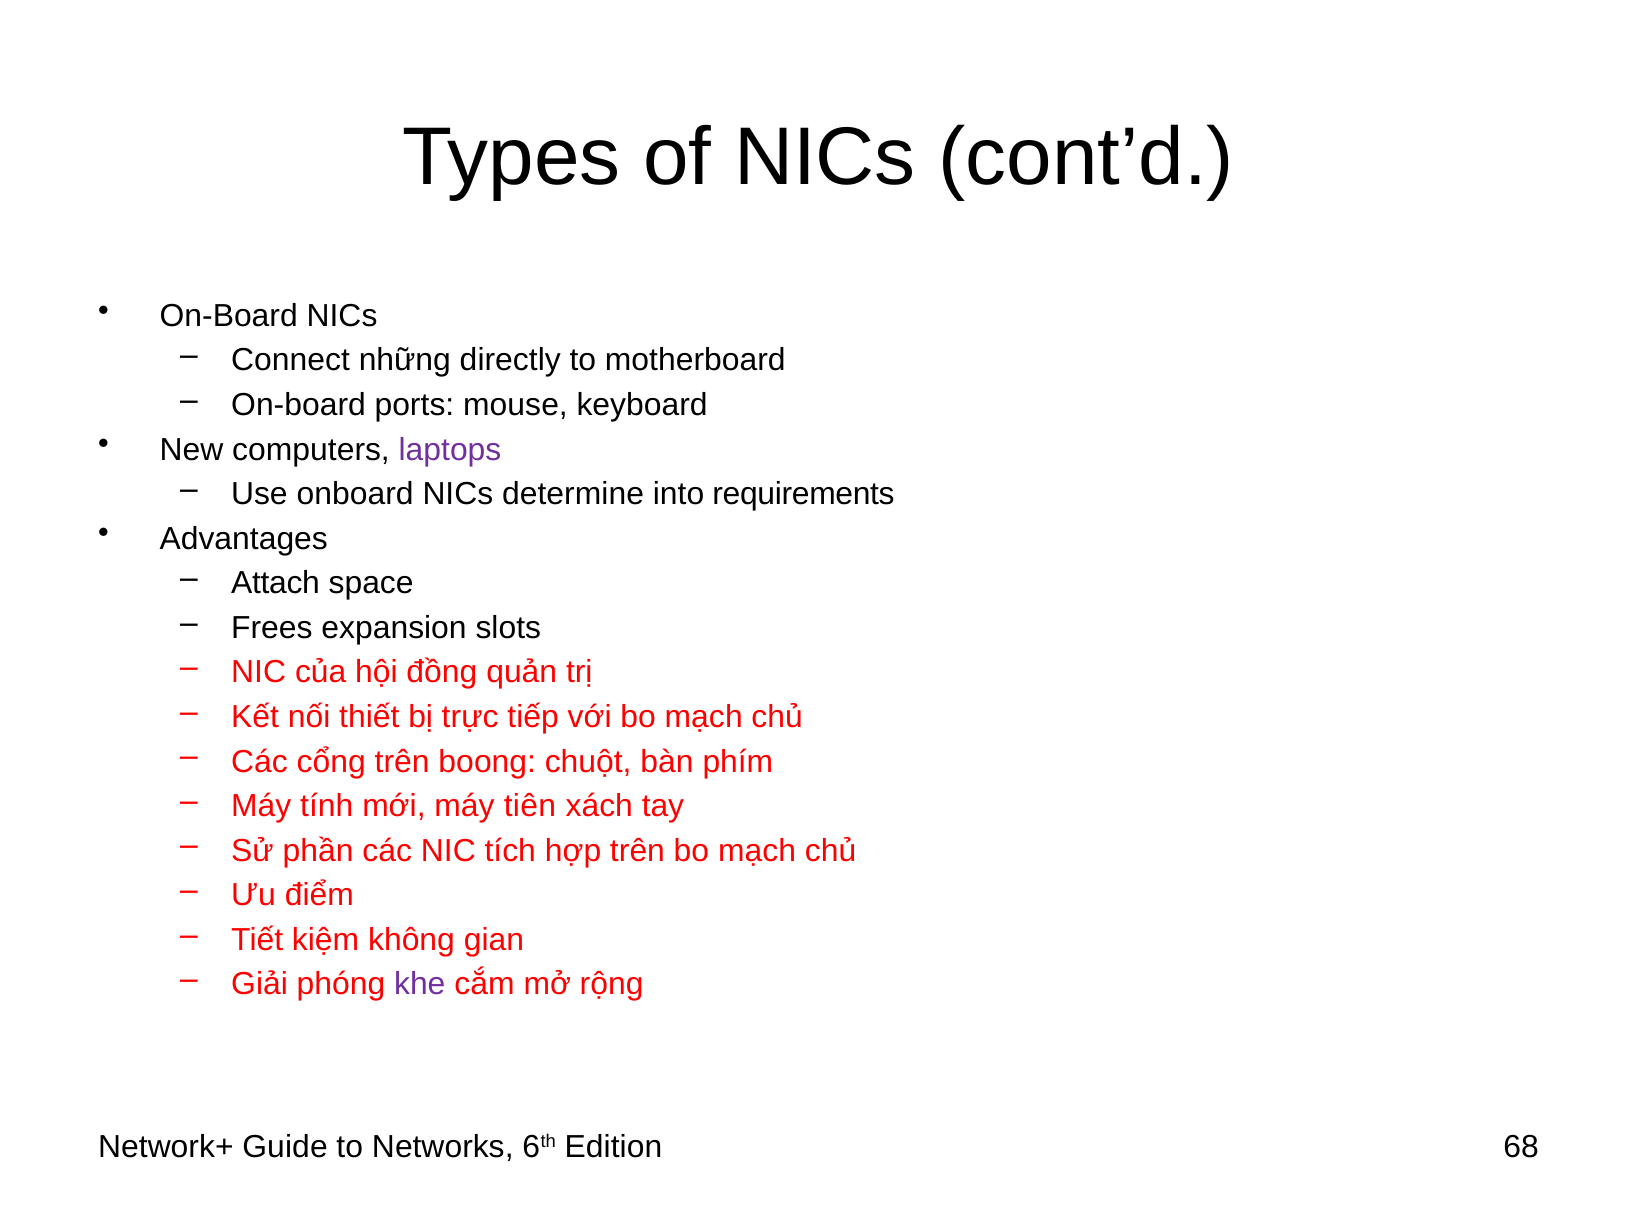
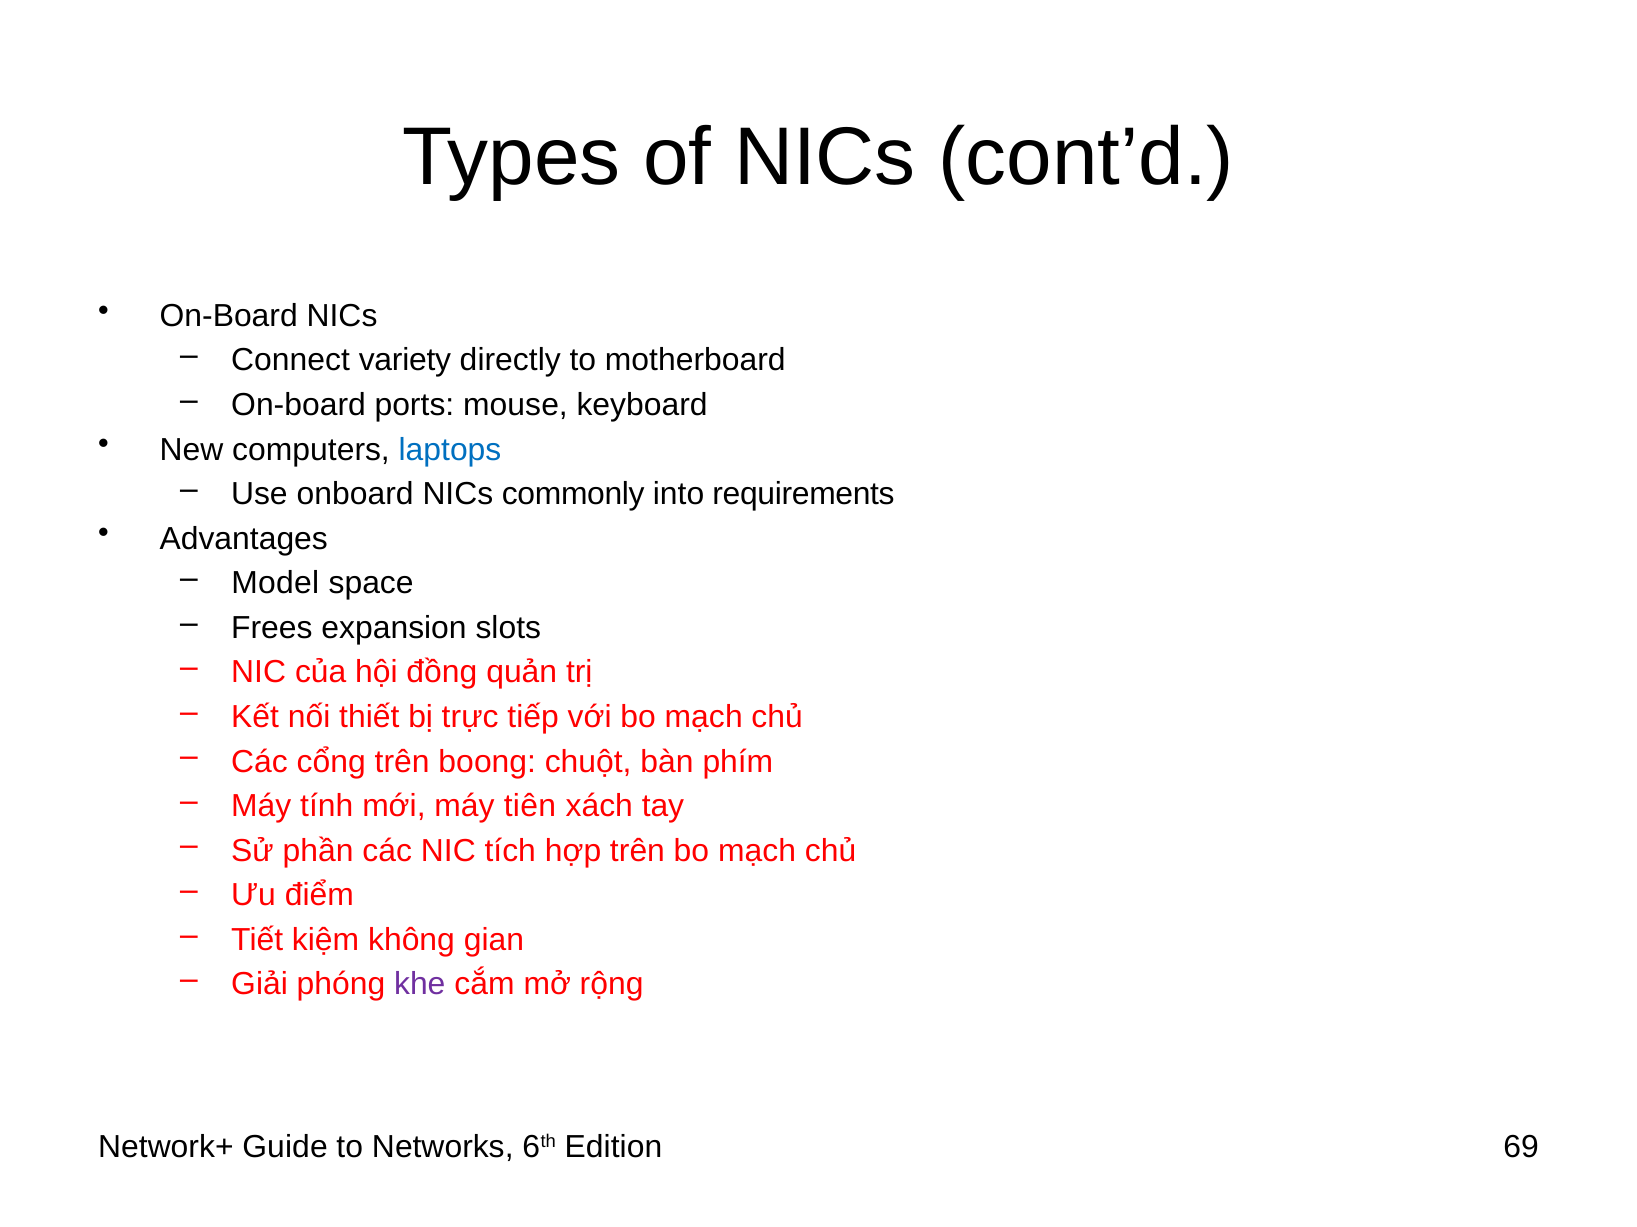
những: những -> variety (405, 361)
laptops colour: purple -> blue (450, 450)
determine: determine -> commonly (573, 494)
Attach: Attach -> Model (275, 584)
68: 68 -> 69 (1521, 1148)
